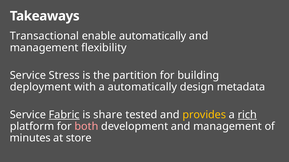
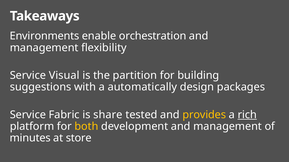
Transactional: Transactional -> Environments (44, 36)
enable automatically: automatically -> orchestration (153, 36)
Stress: Stress -> Visual (64, 76)
deployment: deployment -> suggestions (41, 87)
metadata: metadata -> packages (241, 87)
Fabric underline: present -> none (64, 115)
both colour: pink -> yellow (86, 127)
